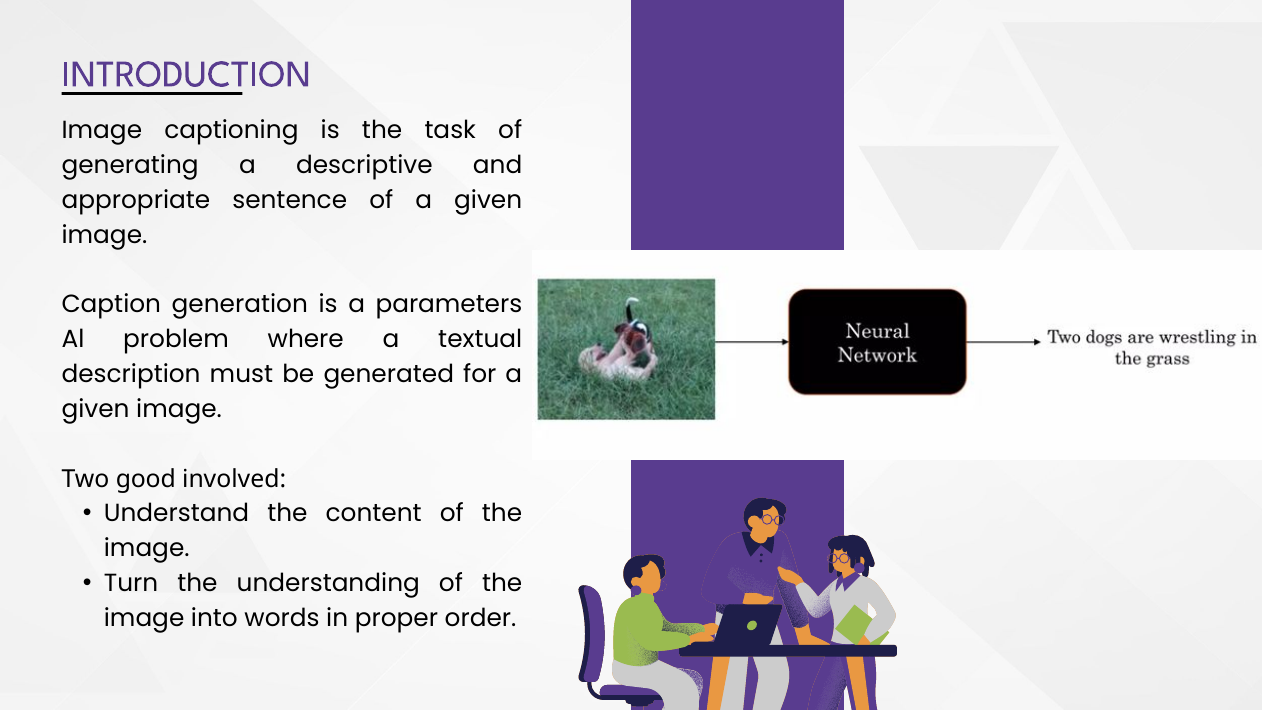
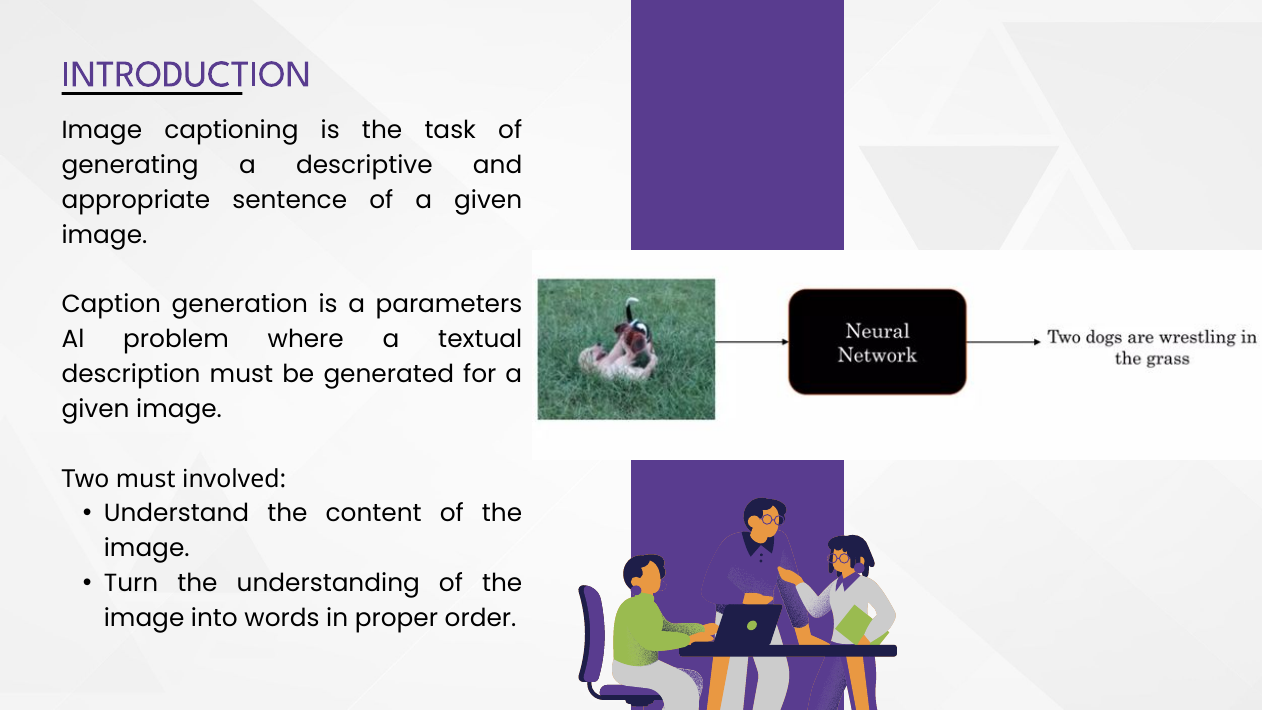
Two good: good -> must (146, 479)
